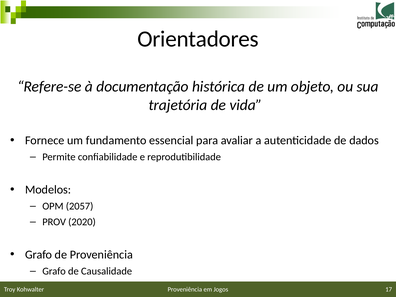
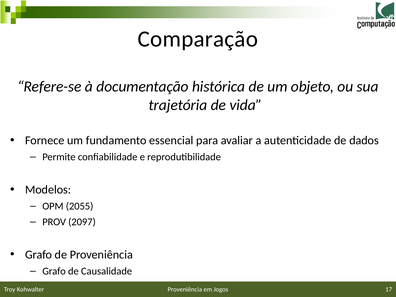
Orientadores: Orientadores -> Comparação (198, 39)
2057: 2057 -> 2055 (80, 206)
2020: 2020 -> 2097 (82, 222)
